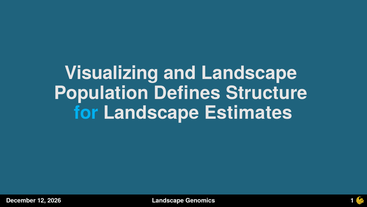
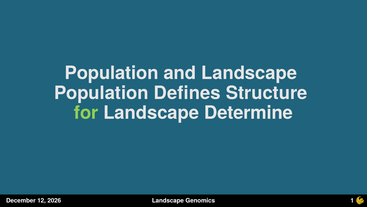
Visualizing: Visualizing -> Population (112, 73)
for colour: light blue -> light green (86, 113)
Estimates: Estimates -> Determine (249, 113)
